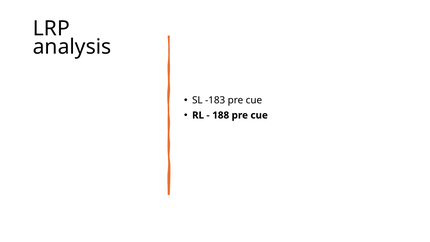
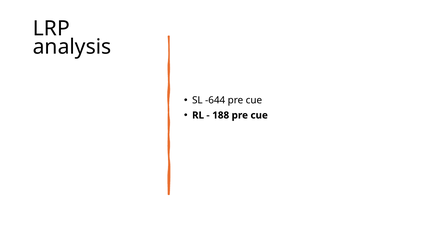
-183: -183 -> -644 (215, 100)
